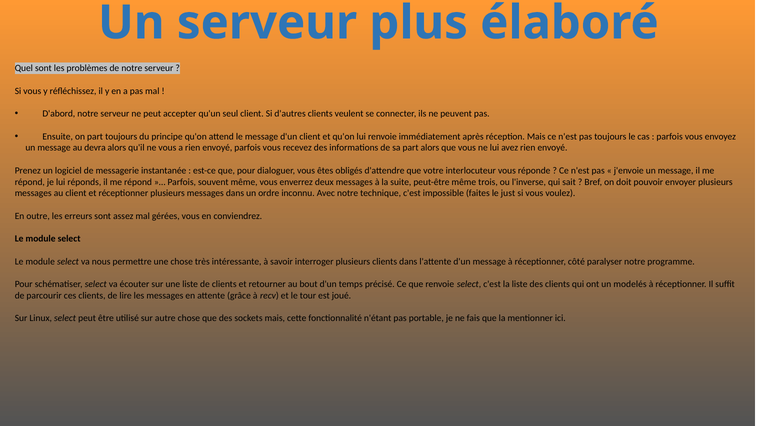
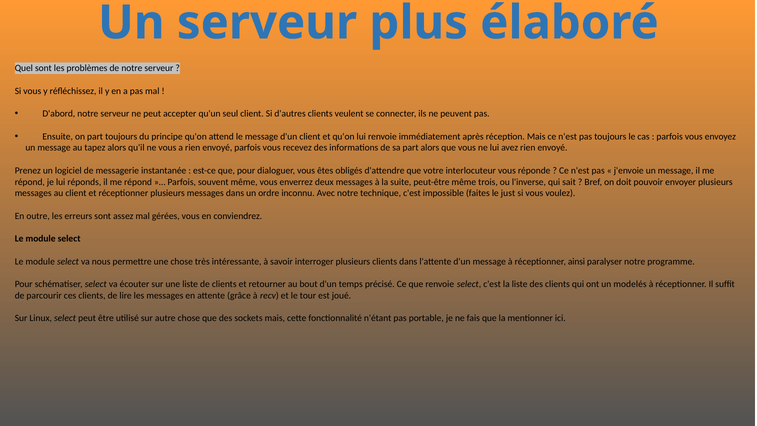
devra: devra -> tapez (95, 148)
côté: côté -> ainsi (576, 261)
